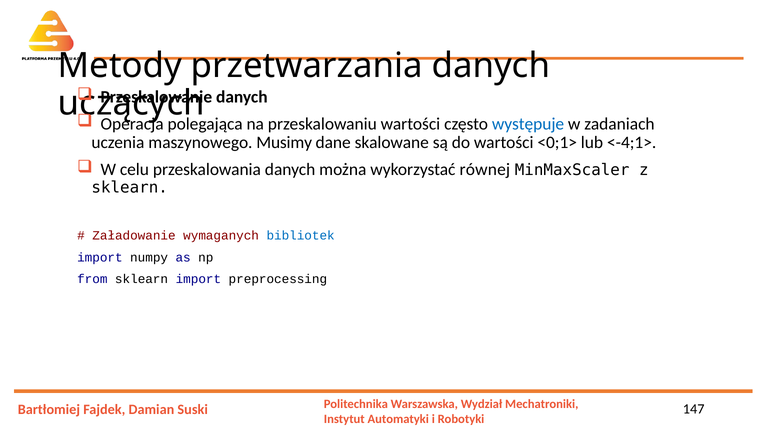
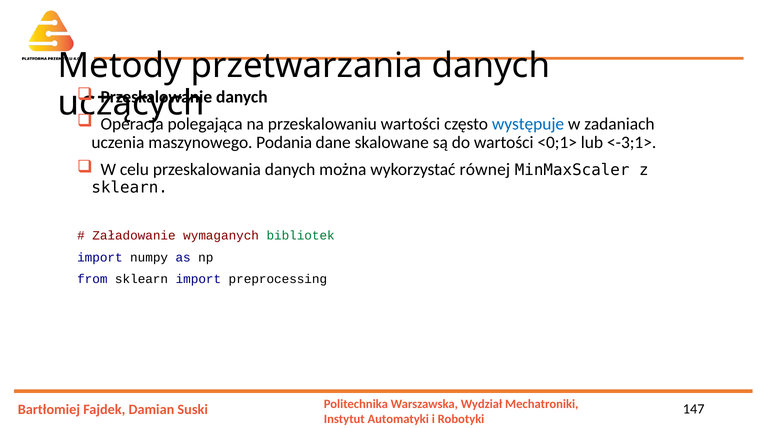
Musimy: Musimy -> Podania (284, 142)
<-4;1>: <-4;1> -> <-3;1> (632, 142)
bibliotek colour: blue -> green (301, 235)
